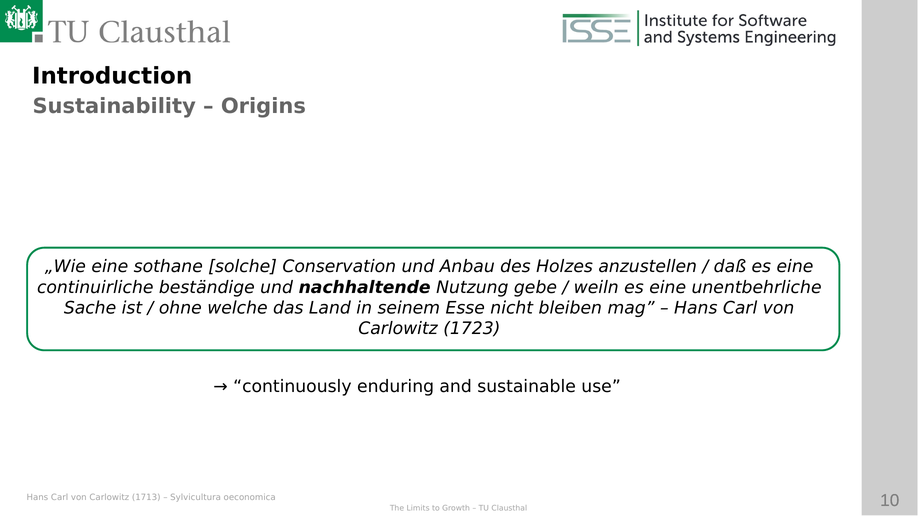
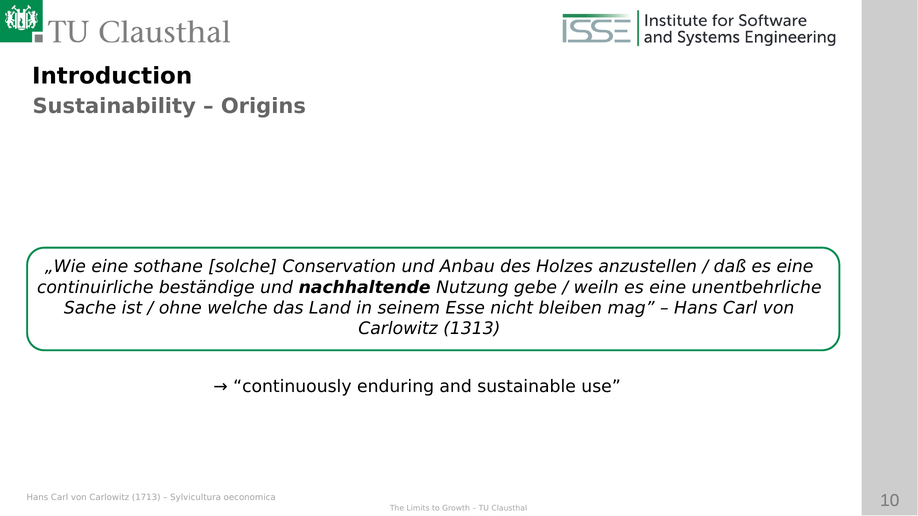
1723: 1723 -> 1313 (472, 329)
